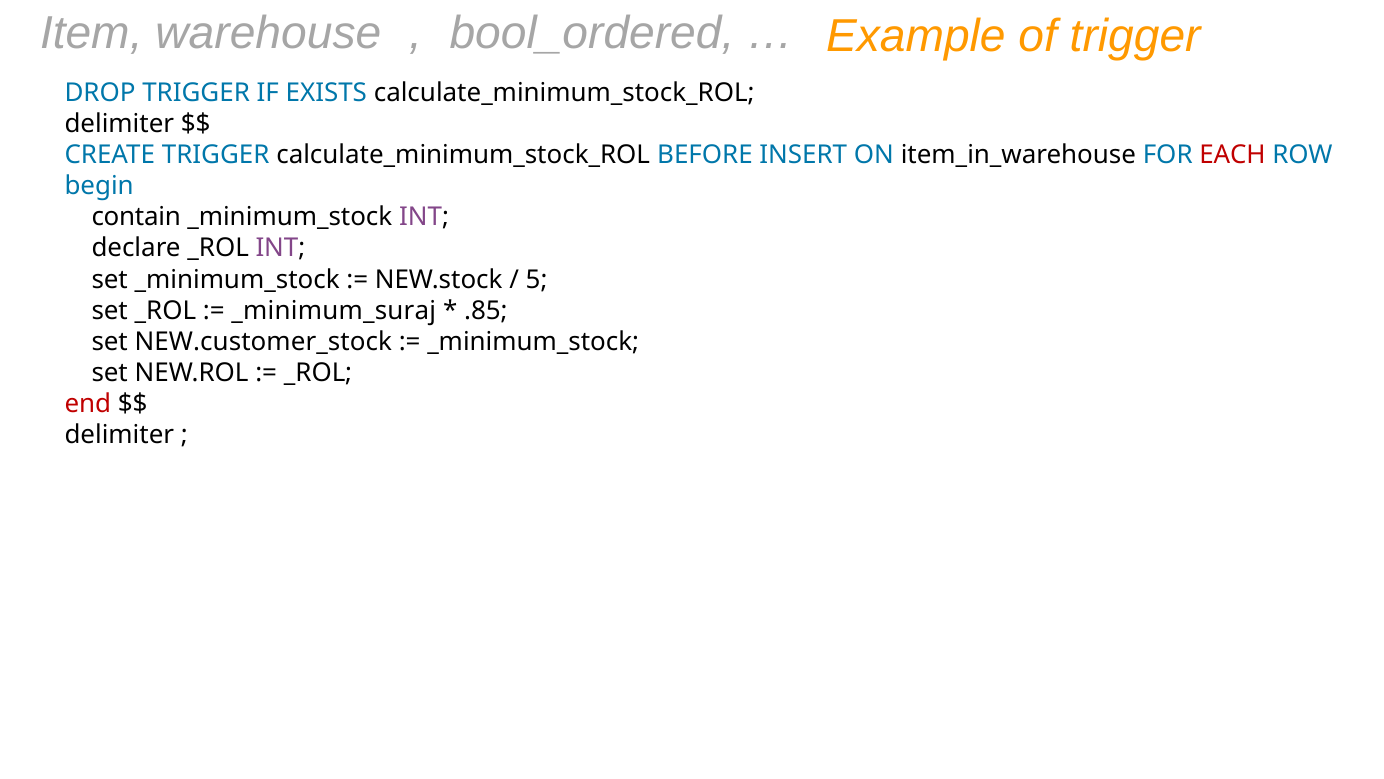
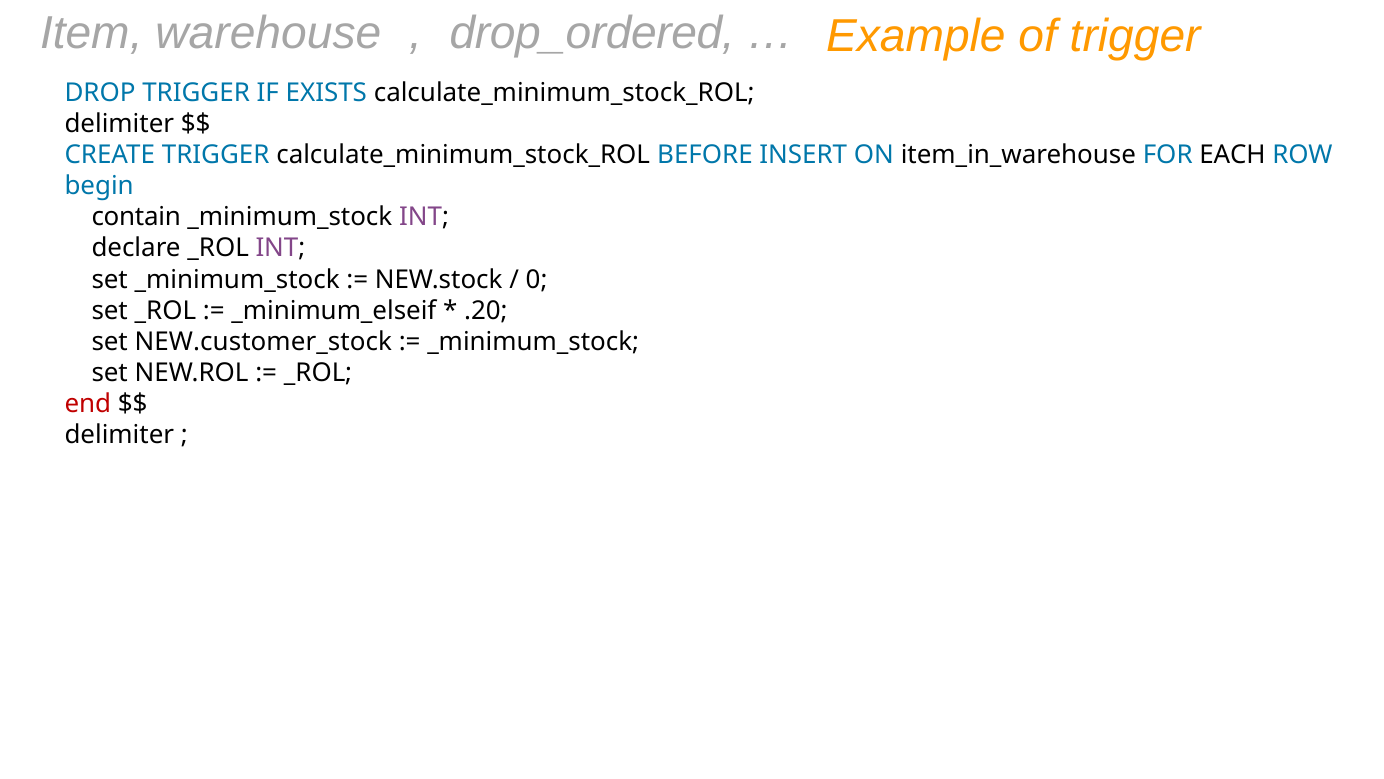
bool_ordered: bool_ordered -> drop_ordered (592, 33)
EACH colour: red -> black (1233, 155)
5: 5 -> 0 (537, 279)
_minimum_suraj: _minimum_suraj -> _minimum_elseif (334, 310)
.85: .85 -> .20 (486, 310)
